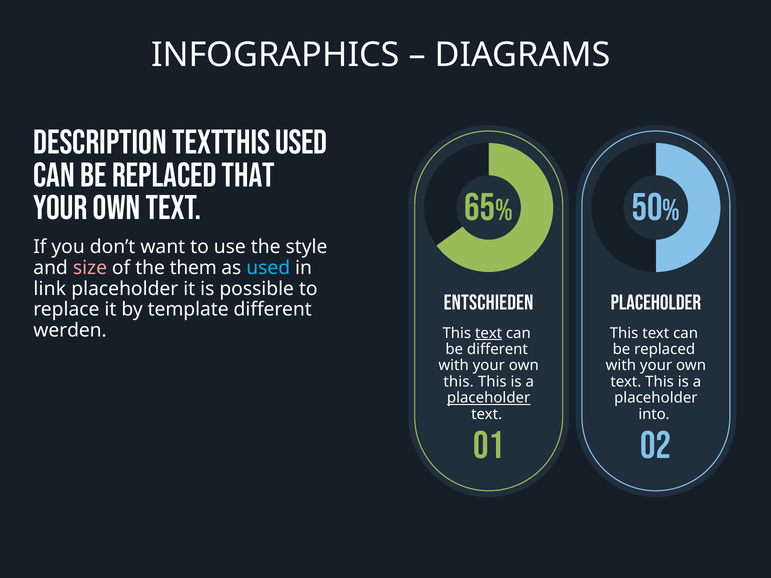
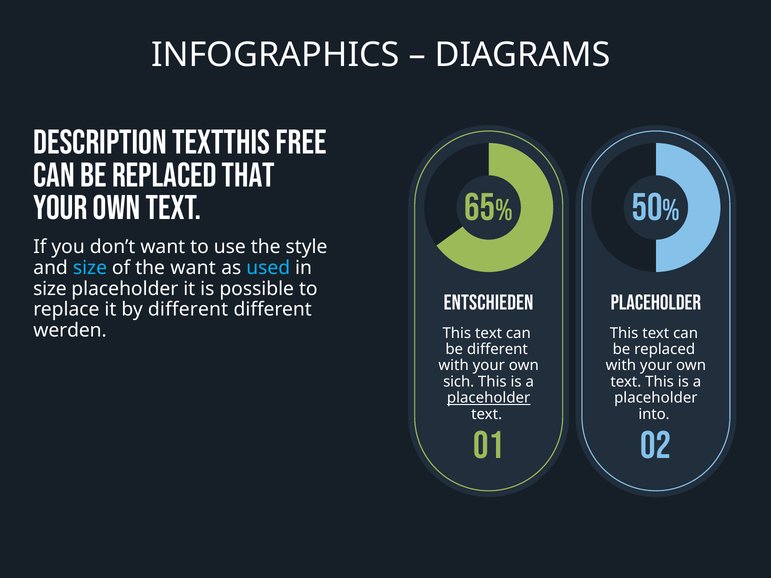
TEXTThis used: used -> free (301, 142)
size colour: pink -> light blue (90, 268)
the them: them -> want (193, 268)
link: link -> size (50, 289)
by template: template -> different (188, 310)
text underline: present -> none (489, 333)
this: this -> sich (459, 382)
